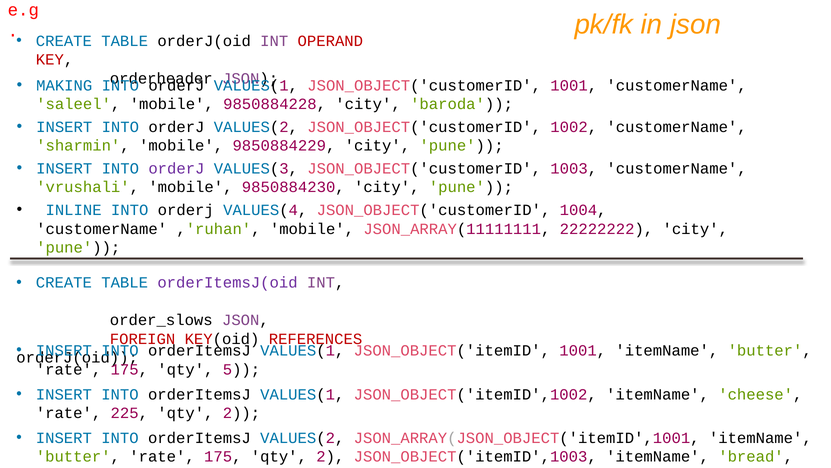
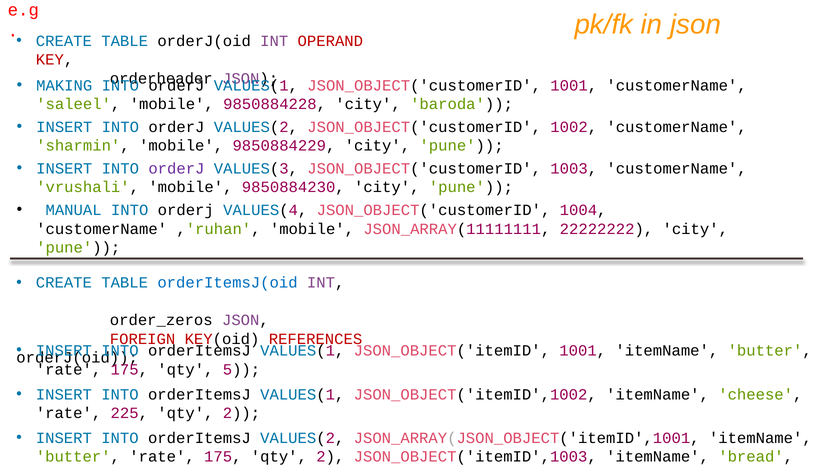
INLINE: INLINE -> MANUAL (74, 210)
orderItemsJ(oid colour: purple -> blue (227, 282)
order_slows: order_slows -> order_zeros (161, 320)
